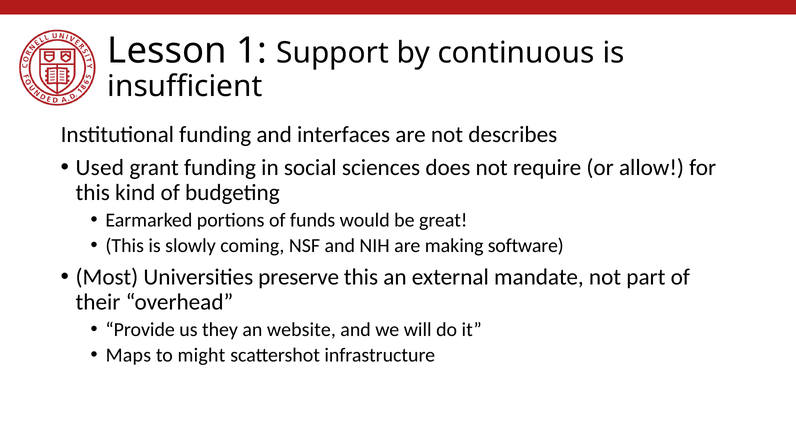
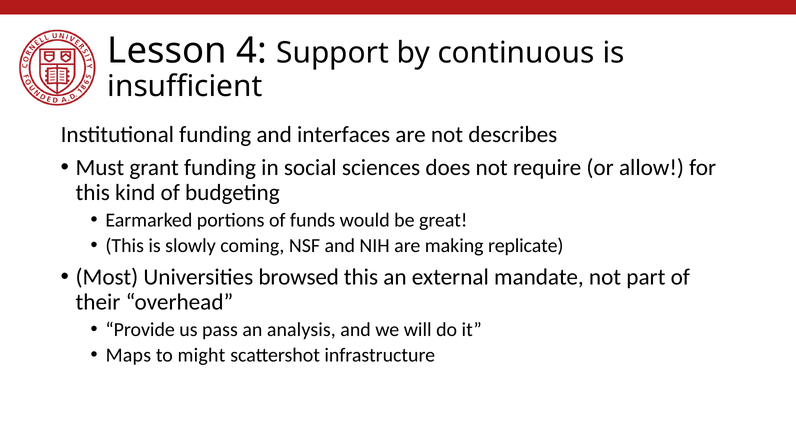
1: 1 -> 4 (251, 51)
Used: Used -> Must (100, 168)
software: software -> replicate (526, 246)
preserve: preserve -> browsed (299, 278)
they: they -> pass (220, 330)
website: website -> analysis (301, 330)
